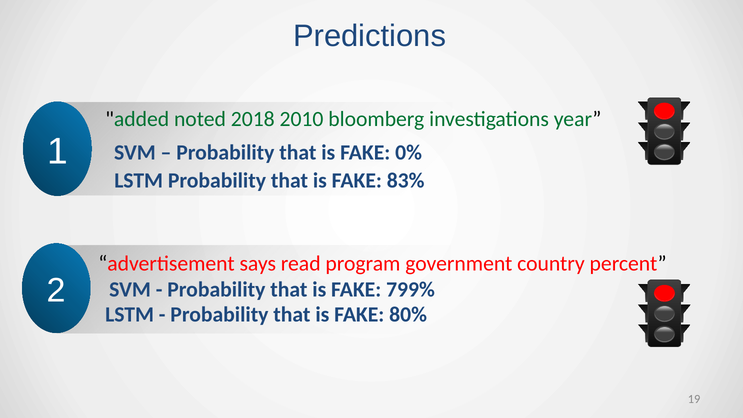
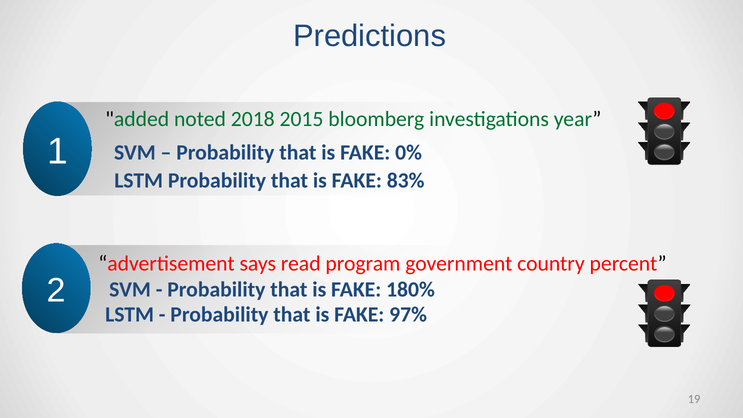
2010: 2010 -> 2015 (301, 119)
799%: 799% -> 180% (411, 289)
80%: 80% -> 97% (408, 314)
